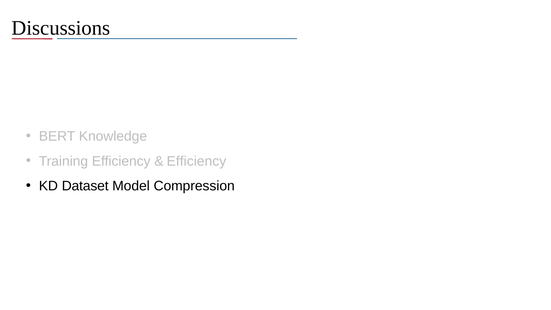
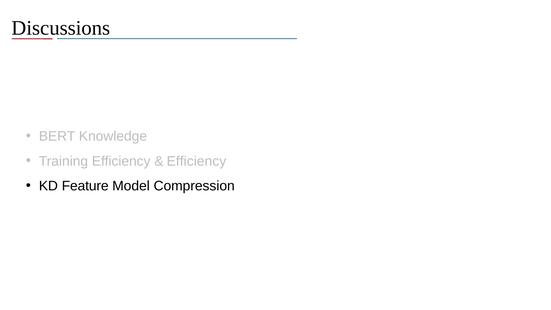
Dataset: Dataset -> Feature (85, 186)
